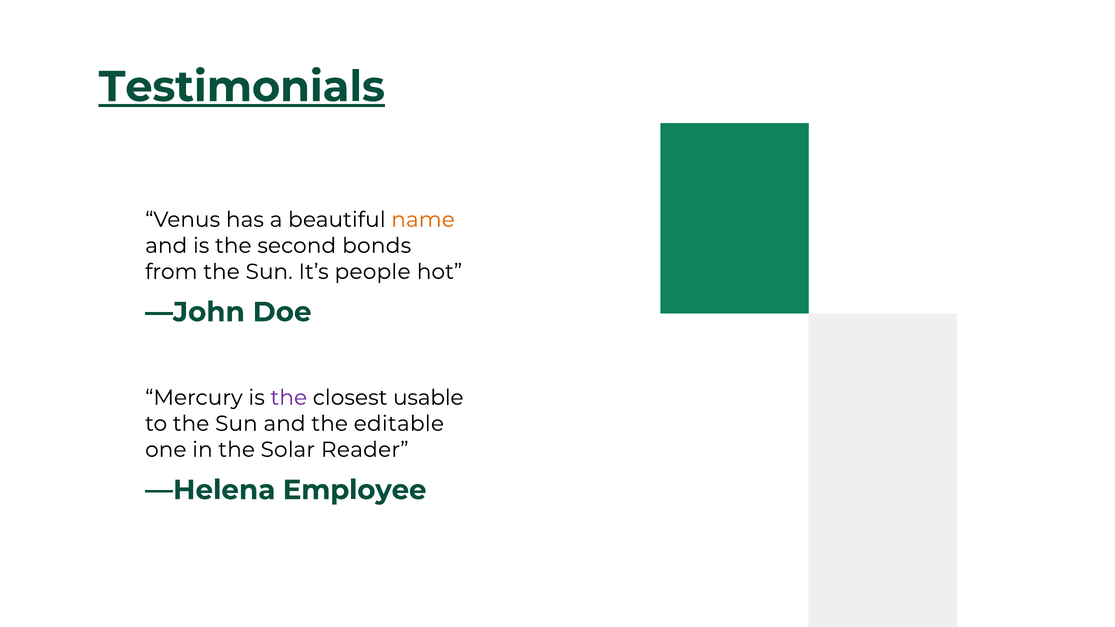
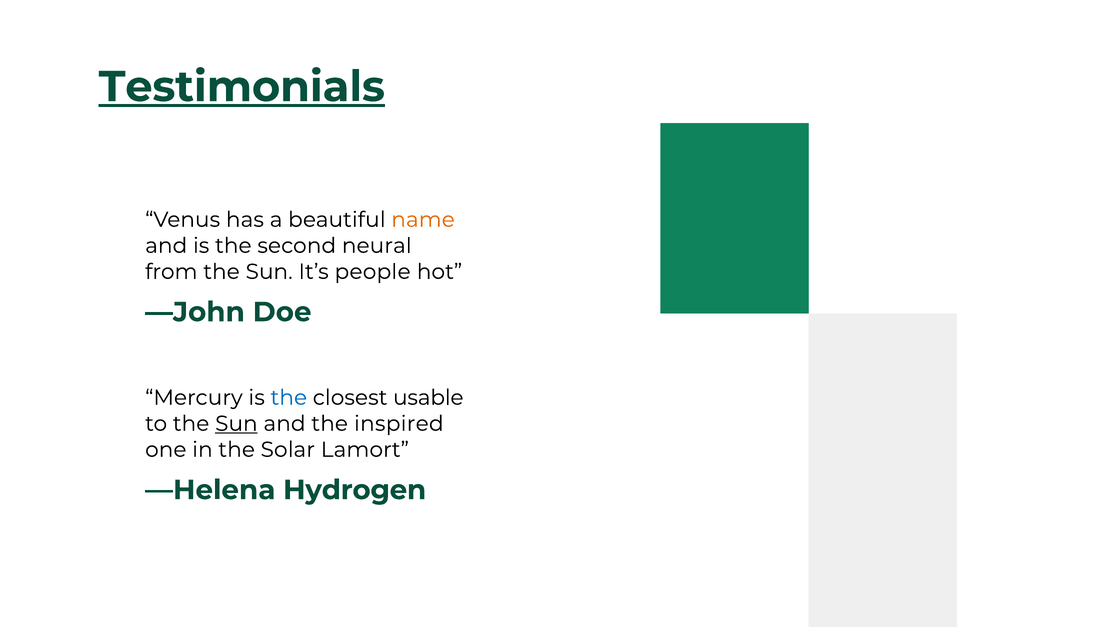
bonds: bonds -> neural (377, 246)
the colour: purple -> blue (289, 398)
Sun underline: none -> present (236, 424)
editable: editable -> inspired (399, 424)
Reader: Reader -> Lamort (365, 450)
Employee: Employee -> Hydrogen (355, 490)
